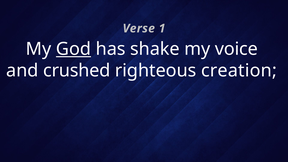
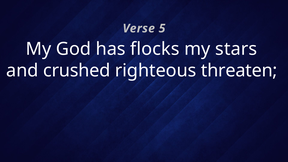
1: 1 -> 5 (162, 28)
God underline: present -> none (73, 49)
shake: shake -> flocks (155, 49)
voice: voice -> stars (236, 49)
creation: creation -> threaten (239, 71)
